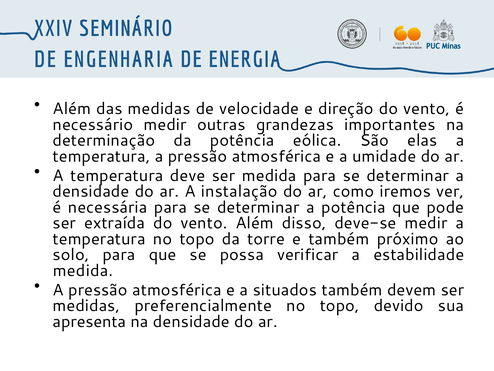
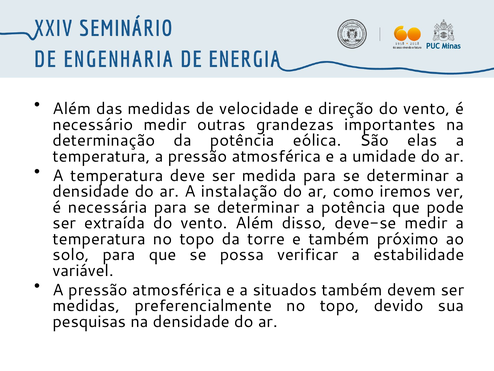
medida: medida -> variável (83, 270)
apresenta: apresenta -> pesquisas (89, 321)
